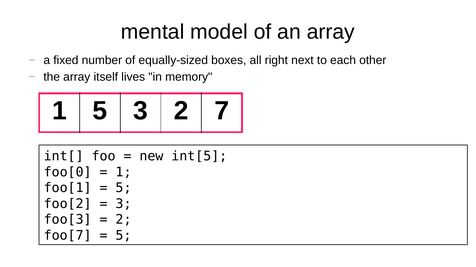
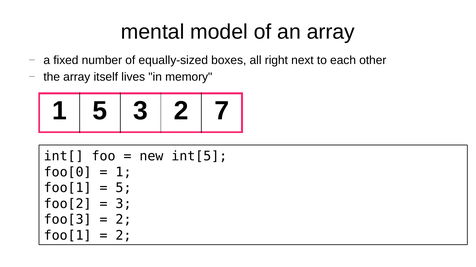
foo[7: foo[7 -> foo[1 (68, 236)
5: 5 -> 2 (123, 236)
